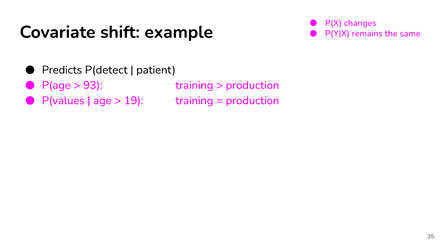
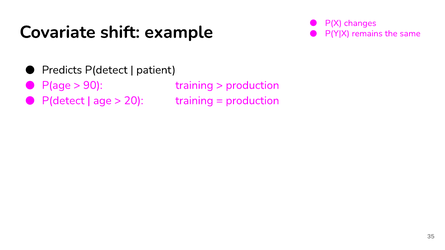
93: 93 -> 90 (93, 85)
P(values: P(values -> P(detect (63, 101)
19: 19 -> 20 (134, 101)
